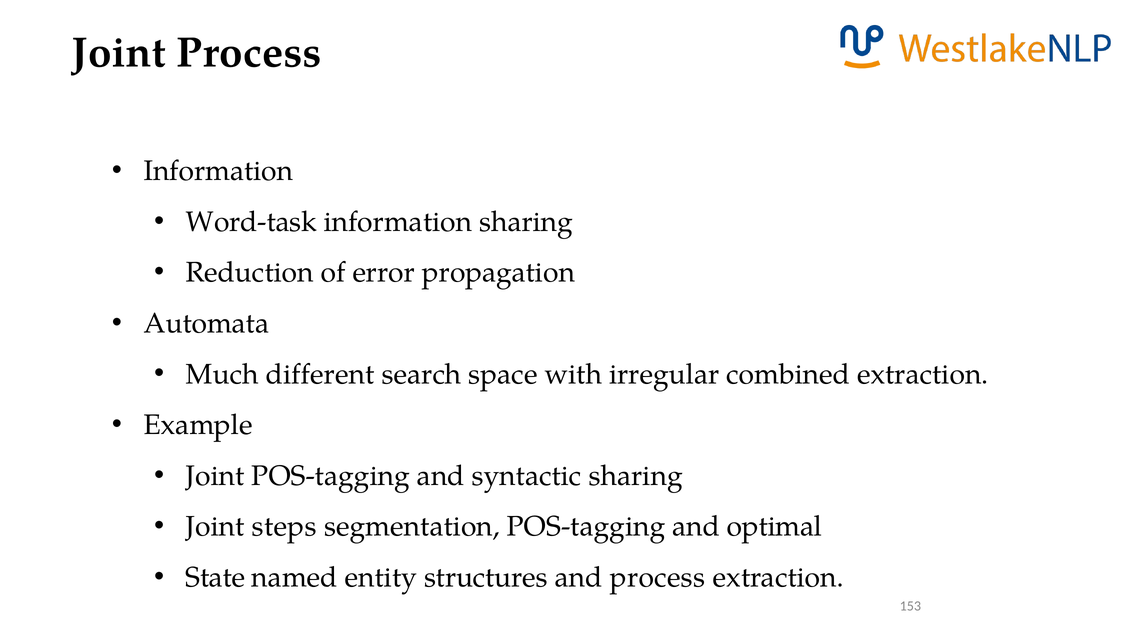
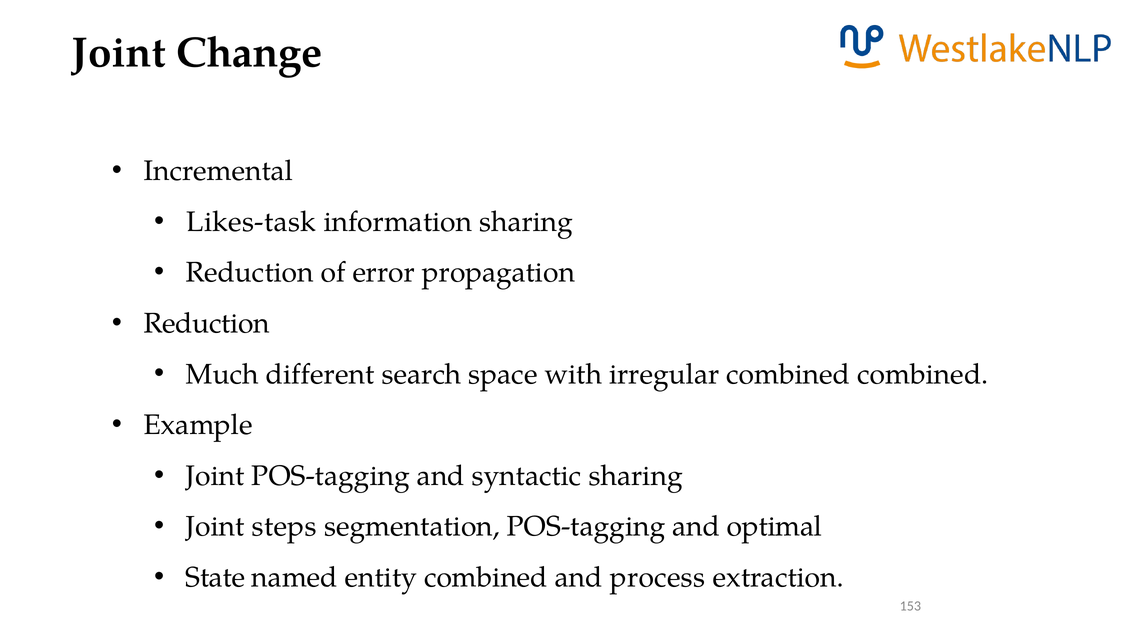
Joint Process: Process -> Change (249, 53)
Information: Information -> Incremental (218, 171)
Word-task: Word-task -> Likes-task (251, 222)
Automata: Automata -> Reduction (207, 323)
combined extraction: extraction -> combined (923, 374)
entity structures: structures -> combined (486, 578)
